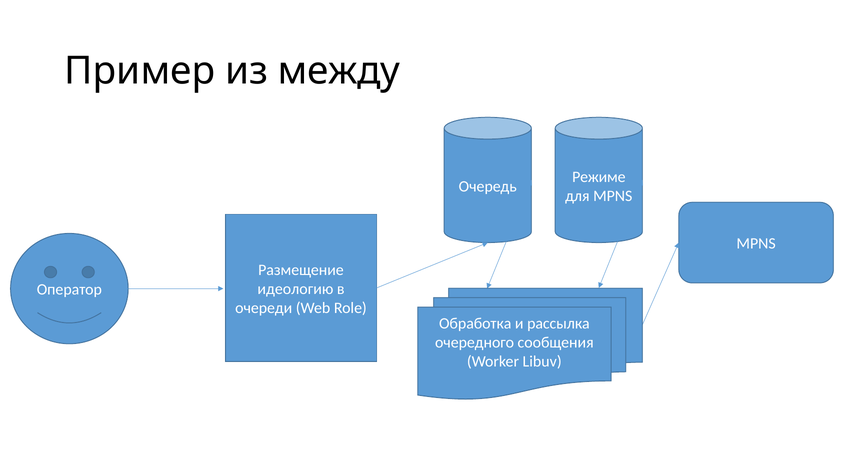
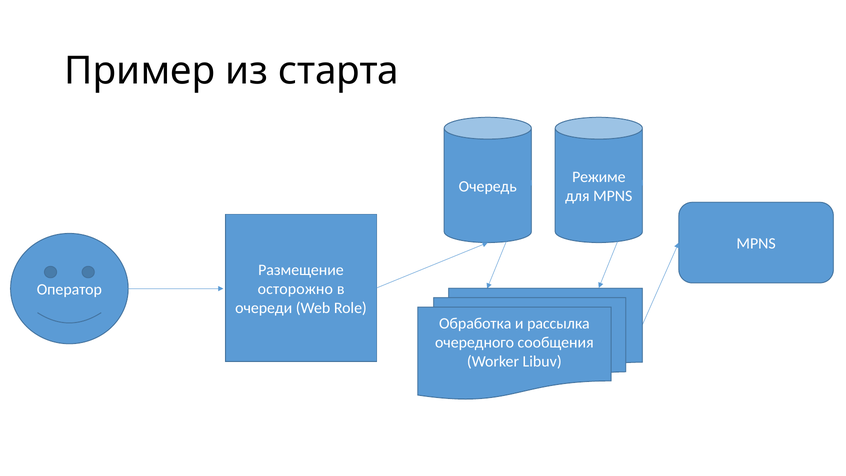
между: между -> старта (339, 71)
идеологию: идеологию -> осторожно (295, 289)
